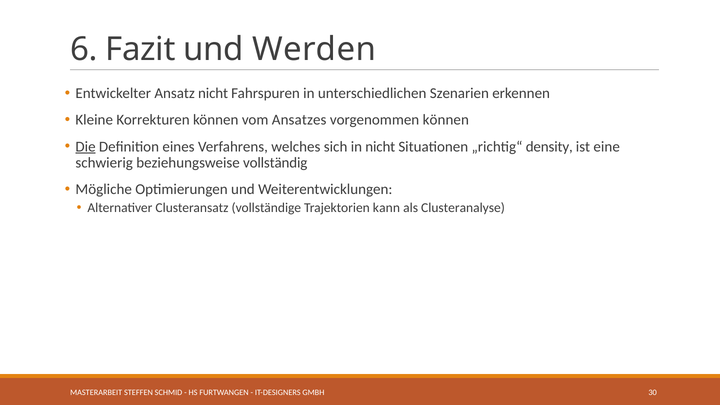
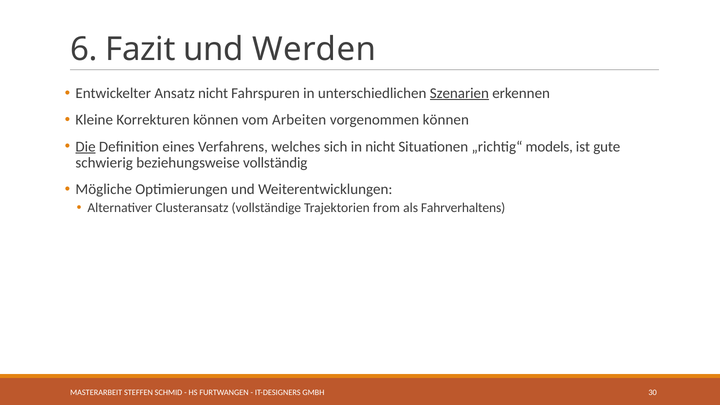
Szenarien underline: none -> present (459, 93)
Ansatzes: Ansatzes -> Arbeiten (299, 120)
density: density -> models (549, 147)
eine: eine -> gute (607, 147)
kann: kann -> from (386, 208)
Clusteranalyse: Clusteranalyse -> Fahrverhaltens (463, 208)
